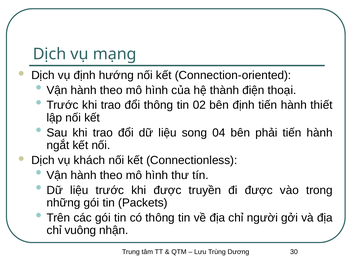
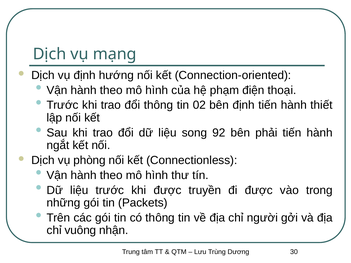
thành: thành -> phạm (224, 90)
04: 04 -> 92 (219, 133)
khách: khách -> phòng (90, 160)
